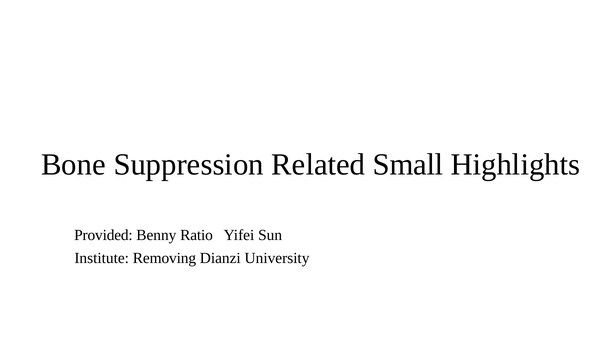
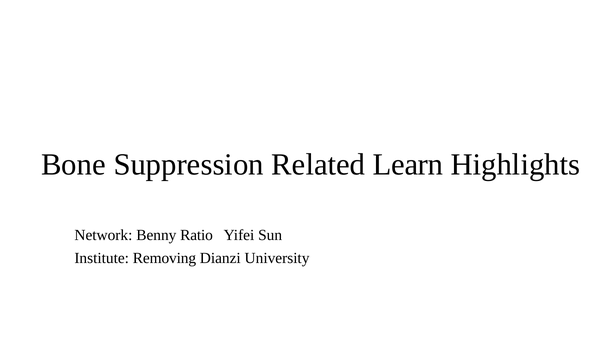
Small: Small -> Learn (408, 165)
Provided: Provided -> Network (103, 235)
